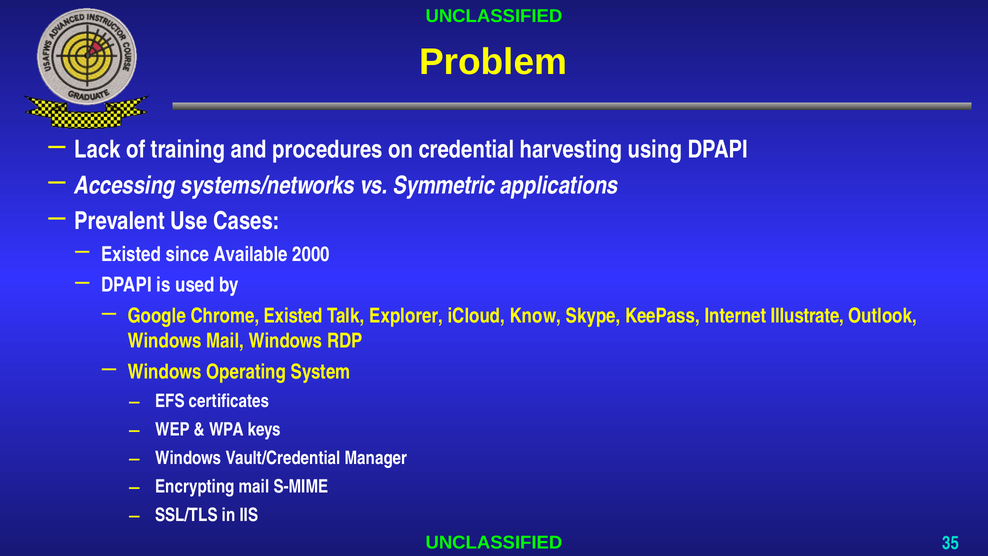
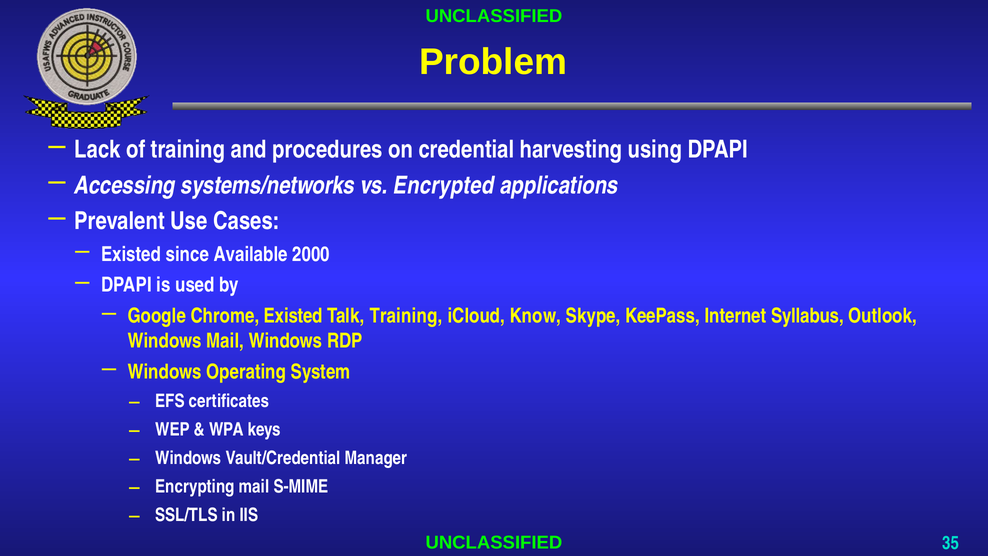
Symmetric: Symmetric -> Encrypted (444, 185)
Talk Explorer: Explorer -> Training (406, 316)
Illustrate: Illustrate -> Syllabus (807, 316)
